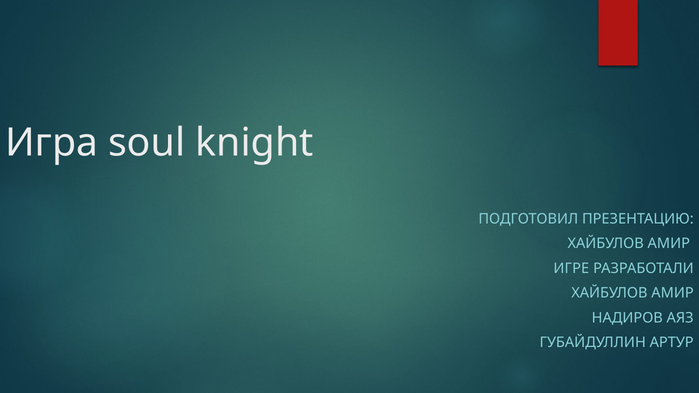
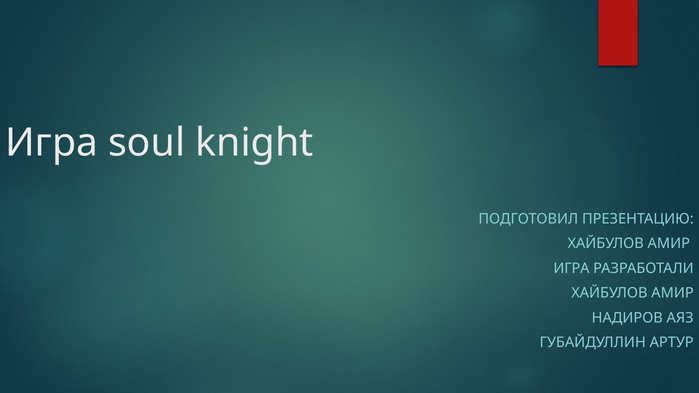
ИГРЕ: ИГРЕ -> ИГРА (571, 268)
